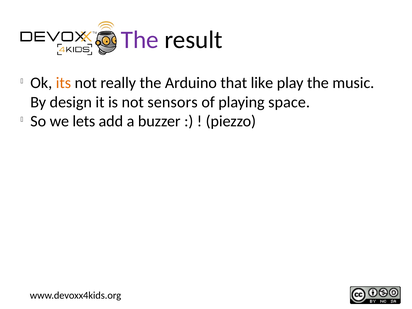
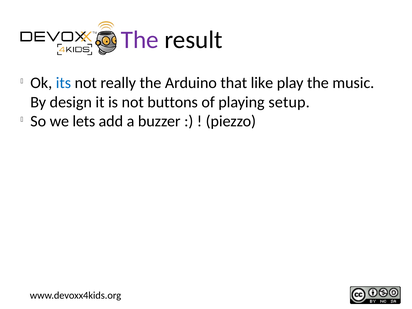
its colour: orange -> blue (63, 83)
sensors: sensors -> buttons (173, 102)
space: space -> setup (289, 102)
